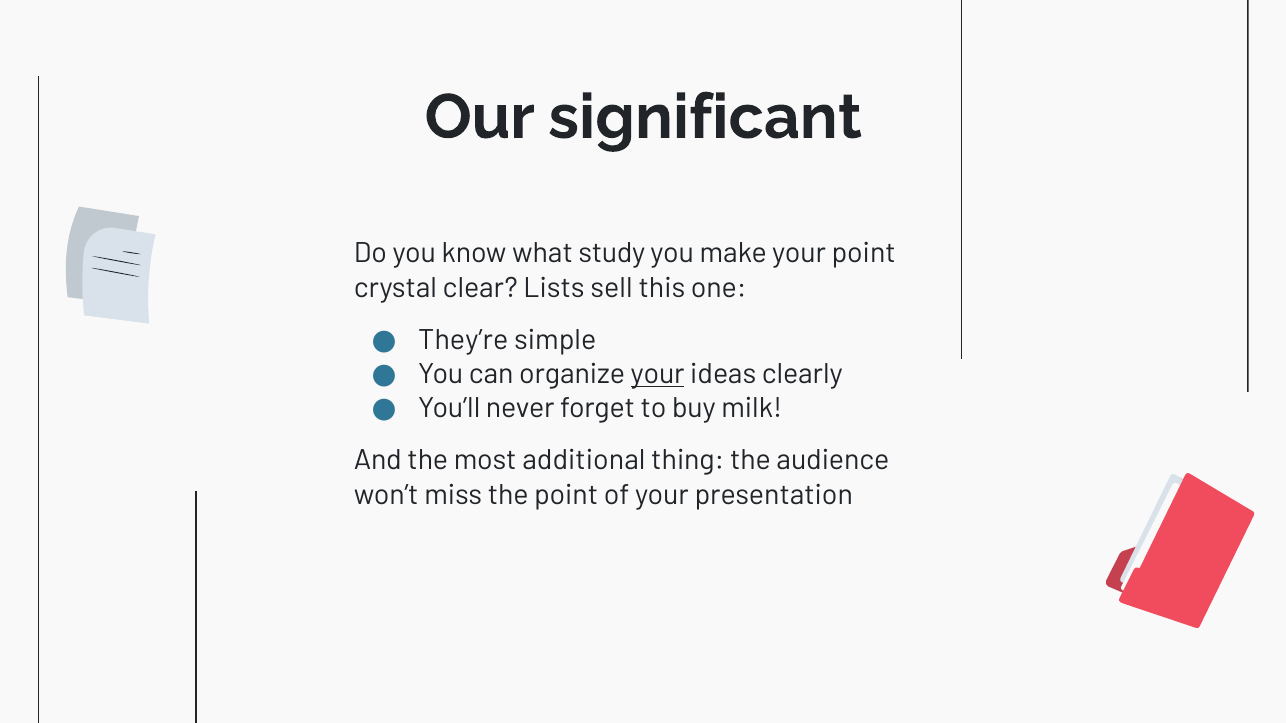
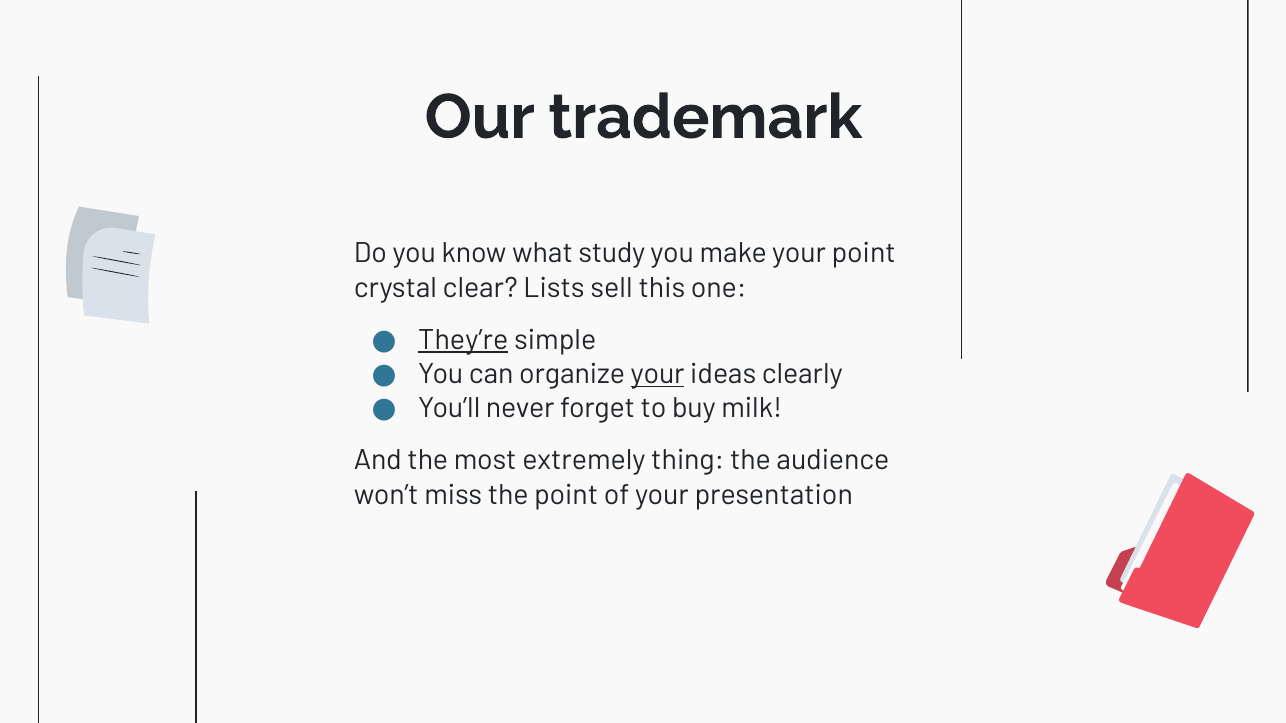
significant: significant -> trademark (705, 117)
They’re underline: none -> present (463, 340)
additional: additional -> extremely (584, 461)
